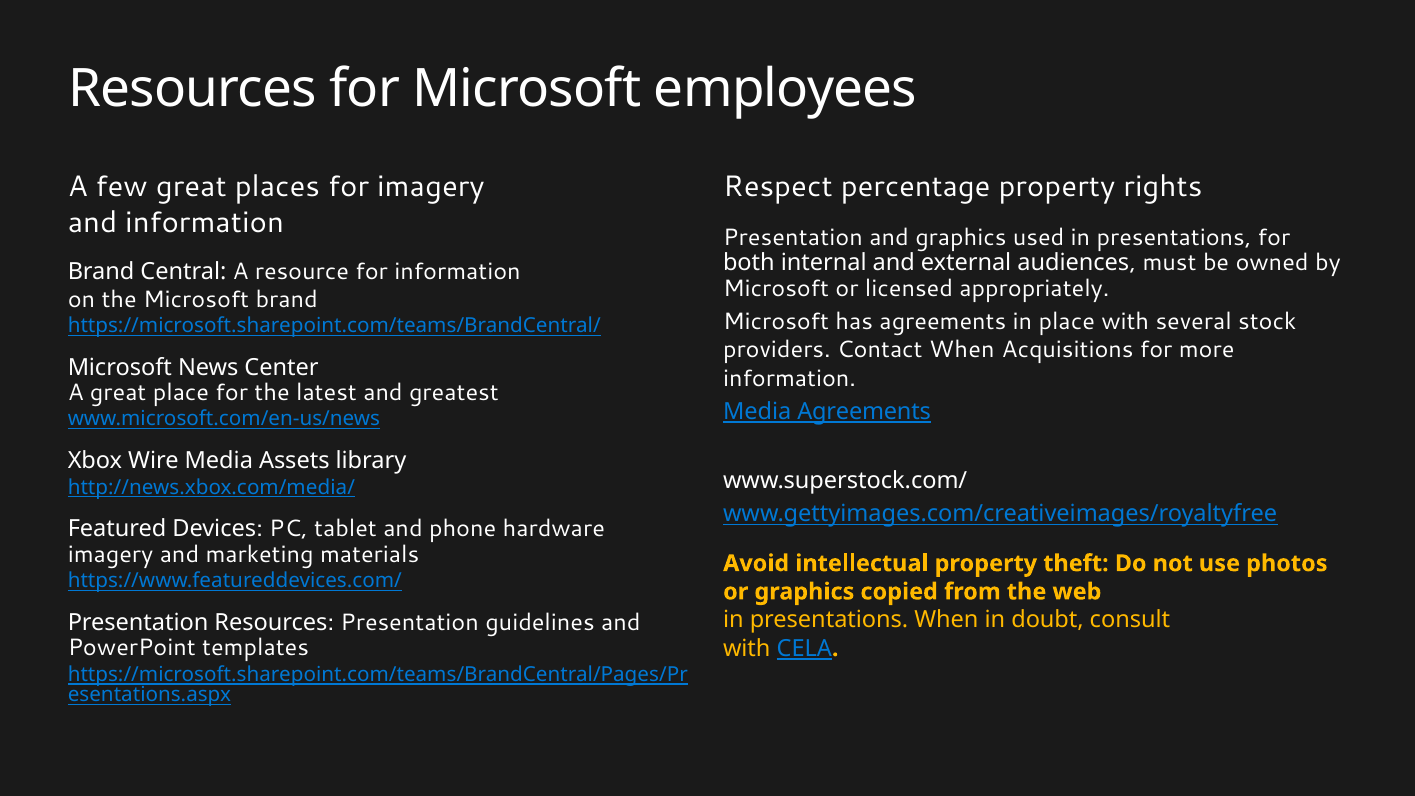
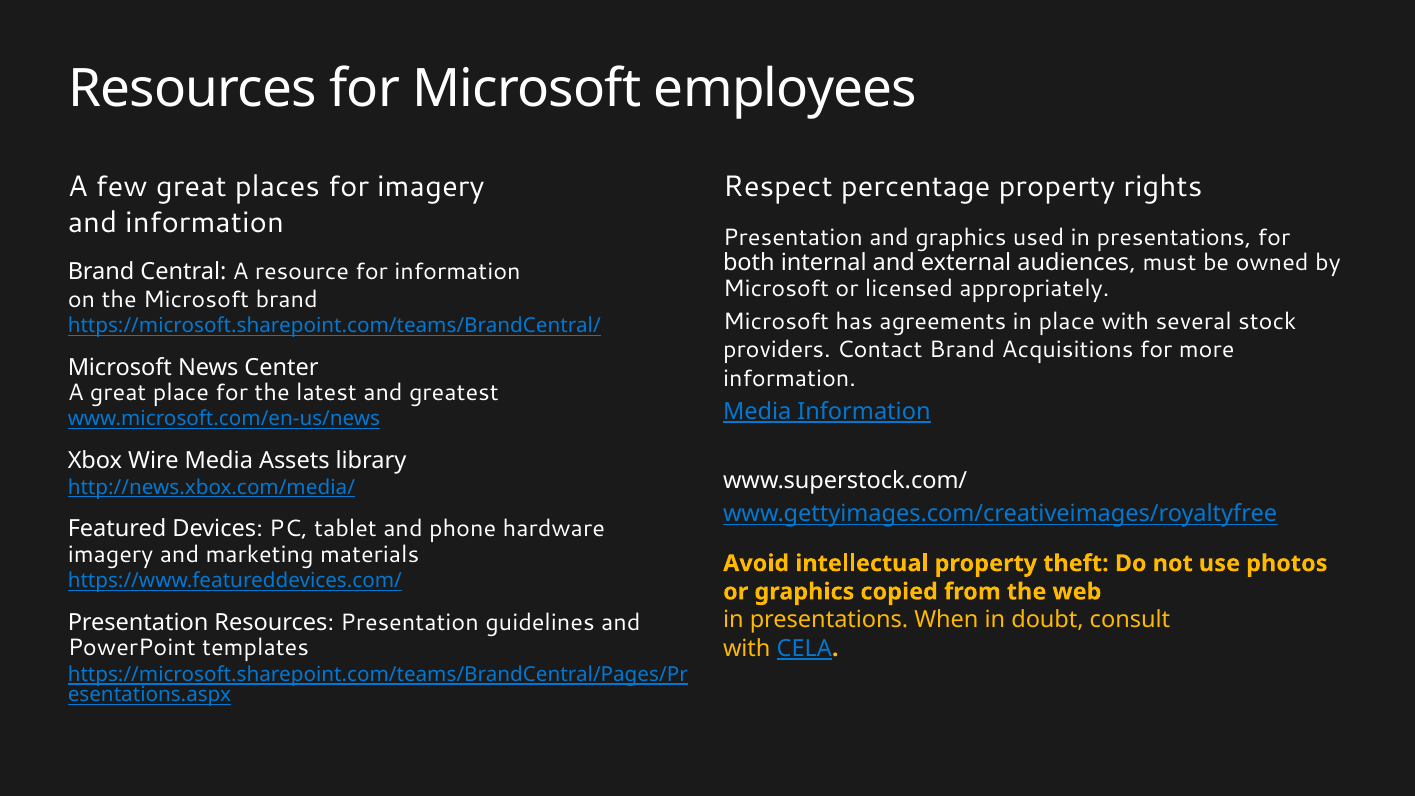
Contact When: When -> Brand (962, 350)
Media Agreements: Agreements -> Information (864, 411)
